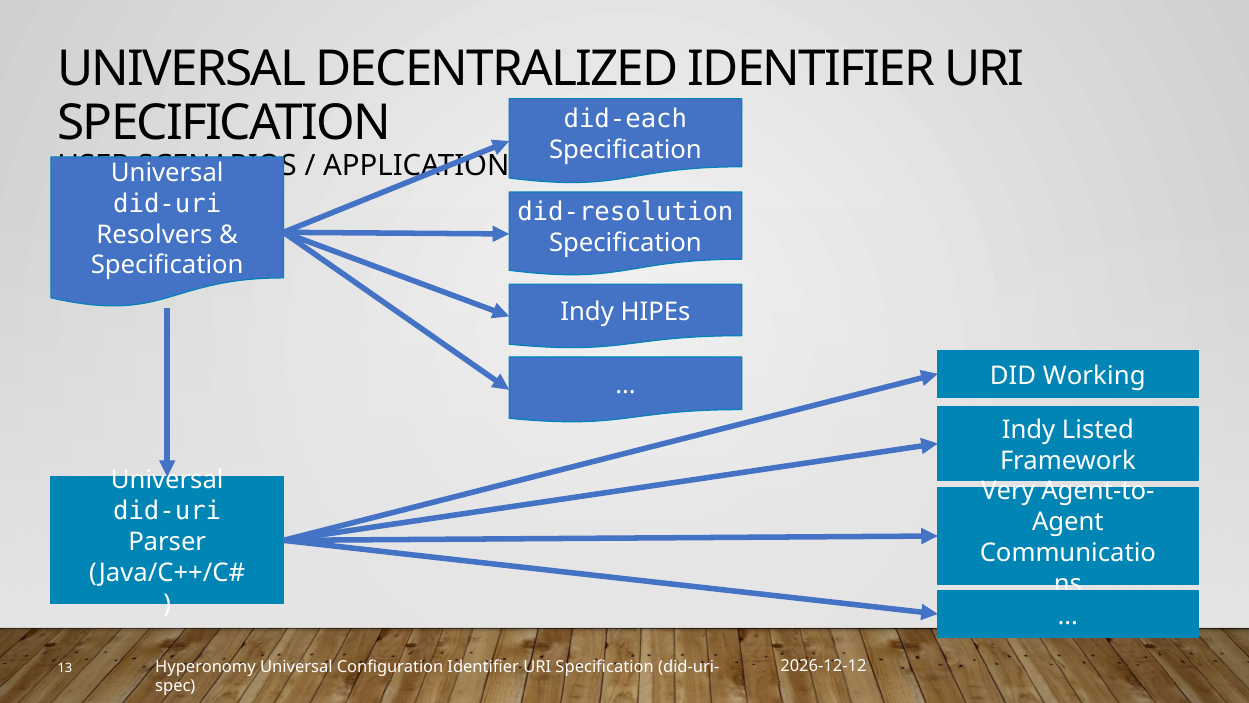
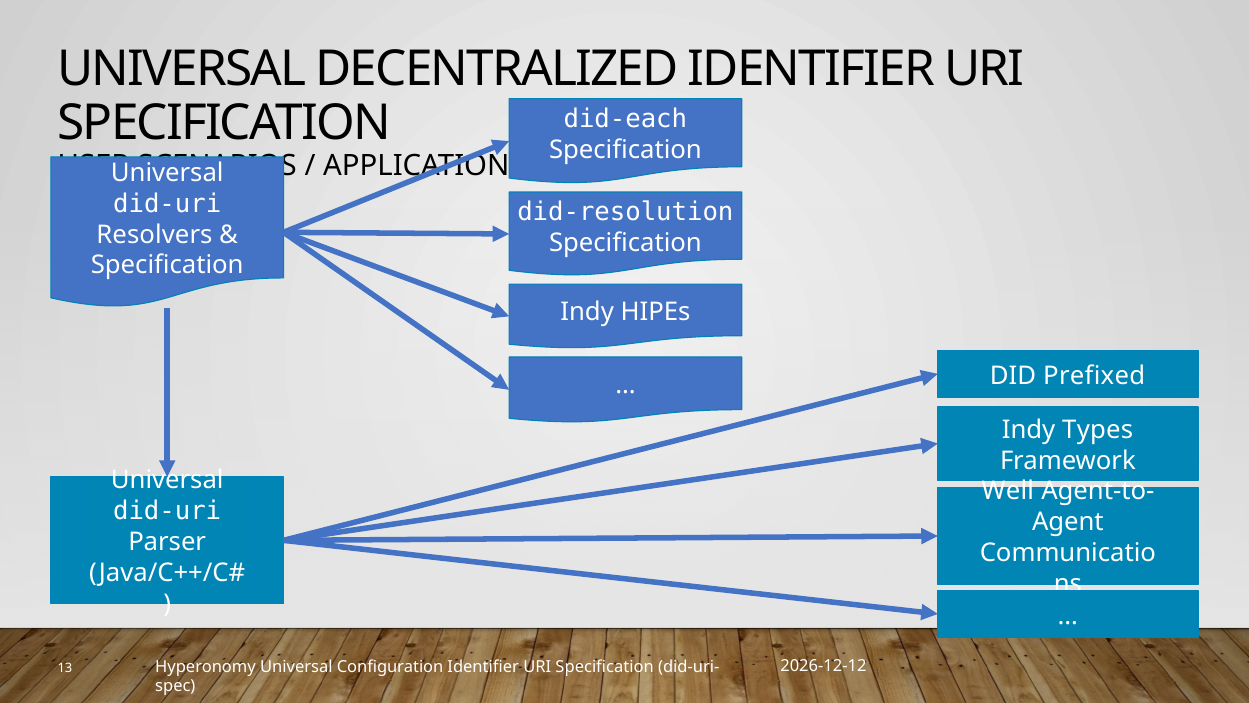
Working: Working -> Prefixed (1094, 375)
Listed: Listed -> Types (1098, 430)
Very: Very -> Well (1008, 491)
